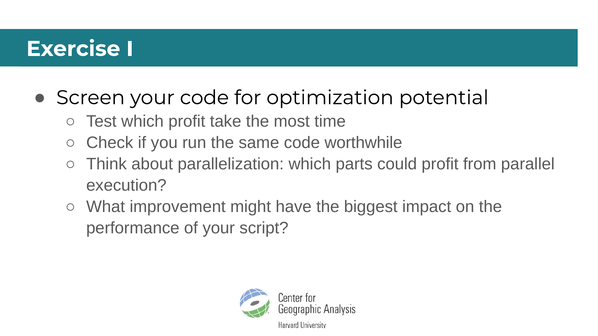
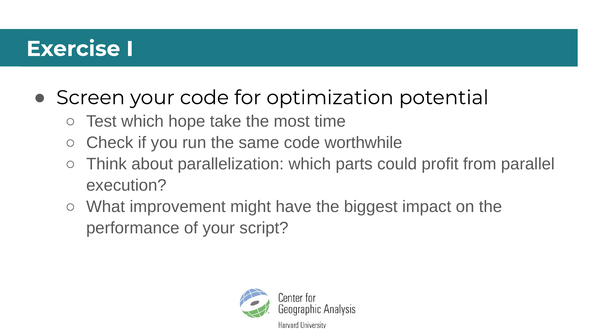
which profit: profit -> hope (187, 122)
